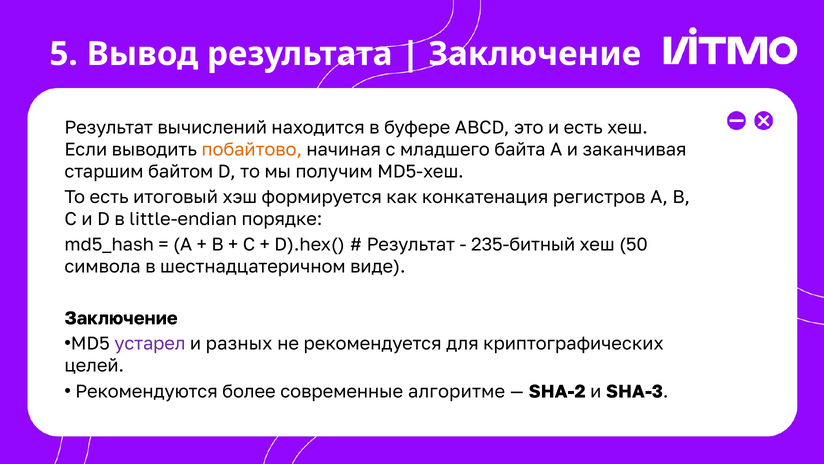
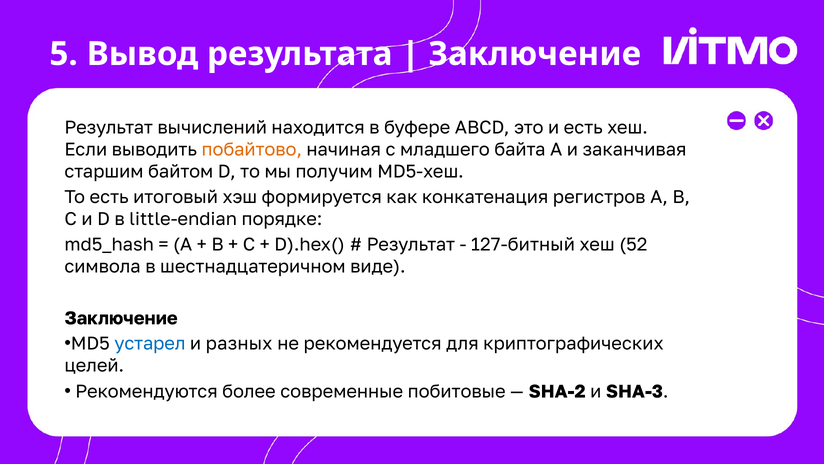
235-битный: 235-битный -> 127-битный (523, 245)
50: 50 -> 52 (633, 245)
устарел colour: purple -> blue (150, 344)
алгоритме: алгоритме -> побитовые (457, 391)
